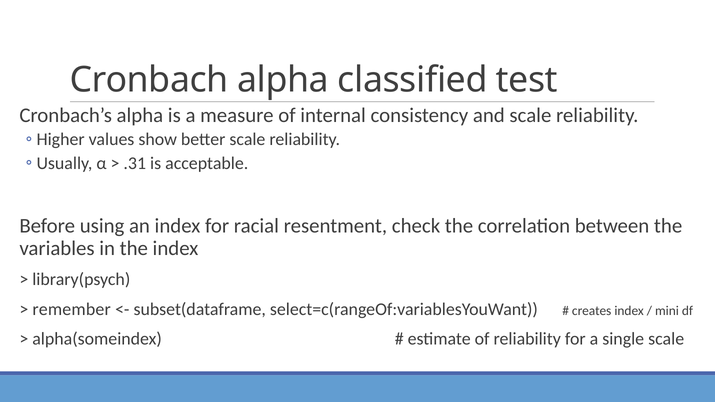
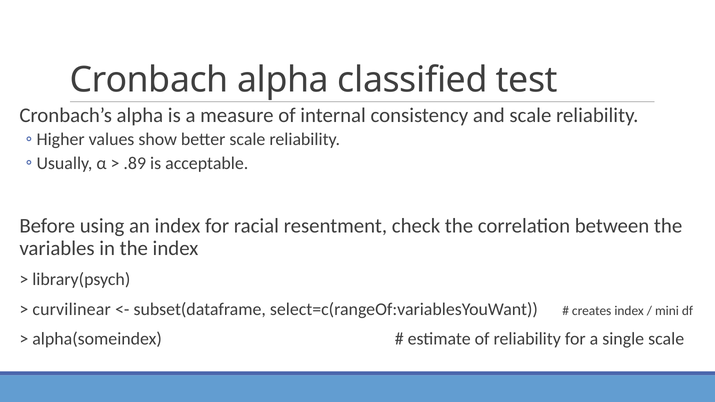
.31: .31 -> .89 (135, 163)
remember: remember -> curvilinear (72, 309)
